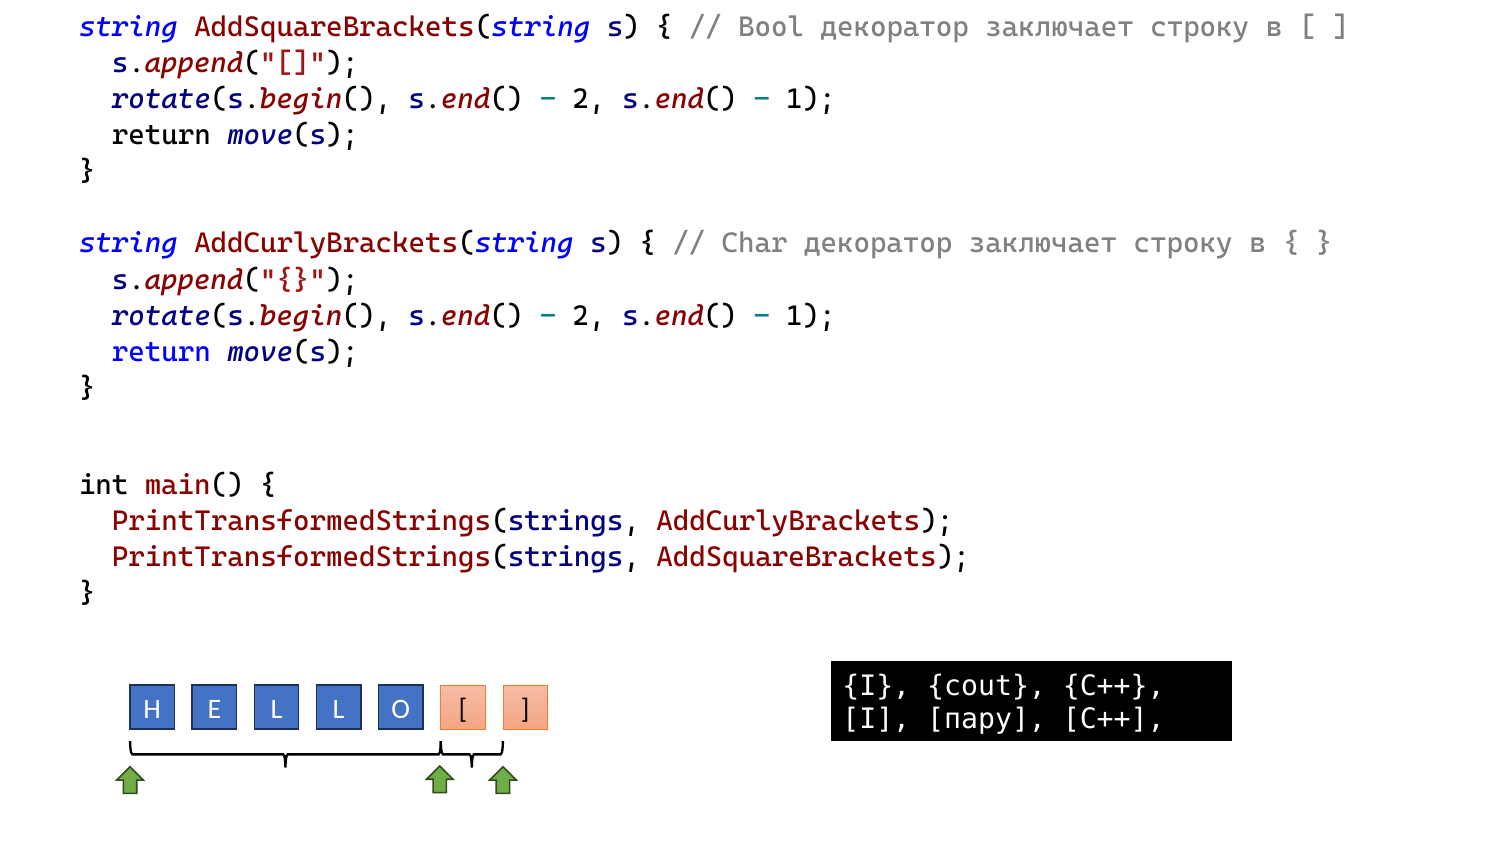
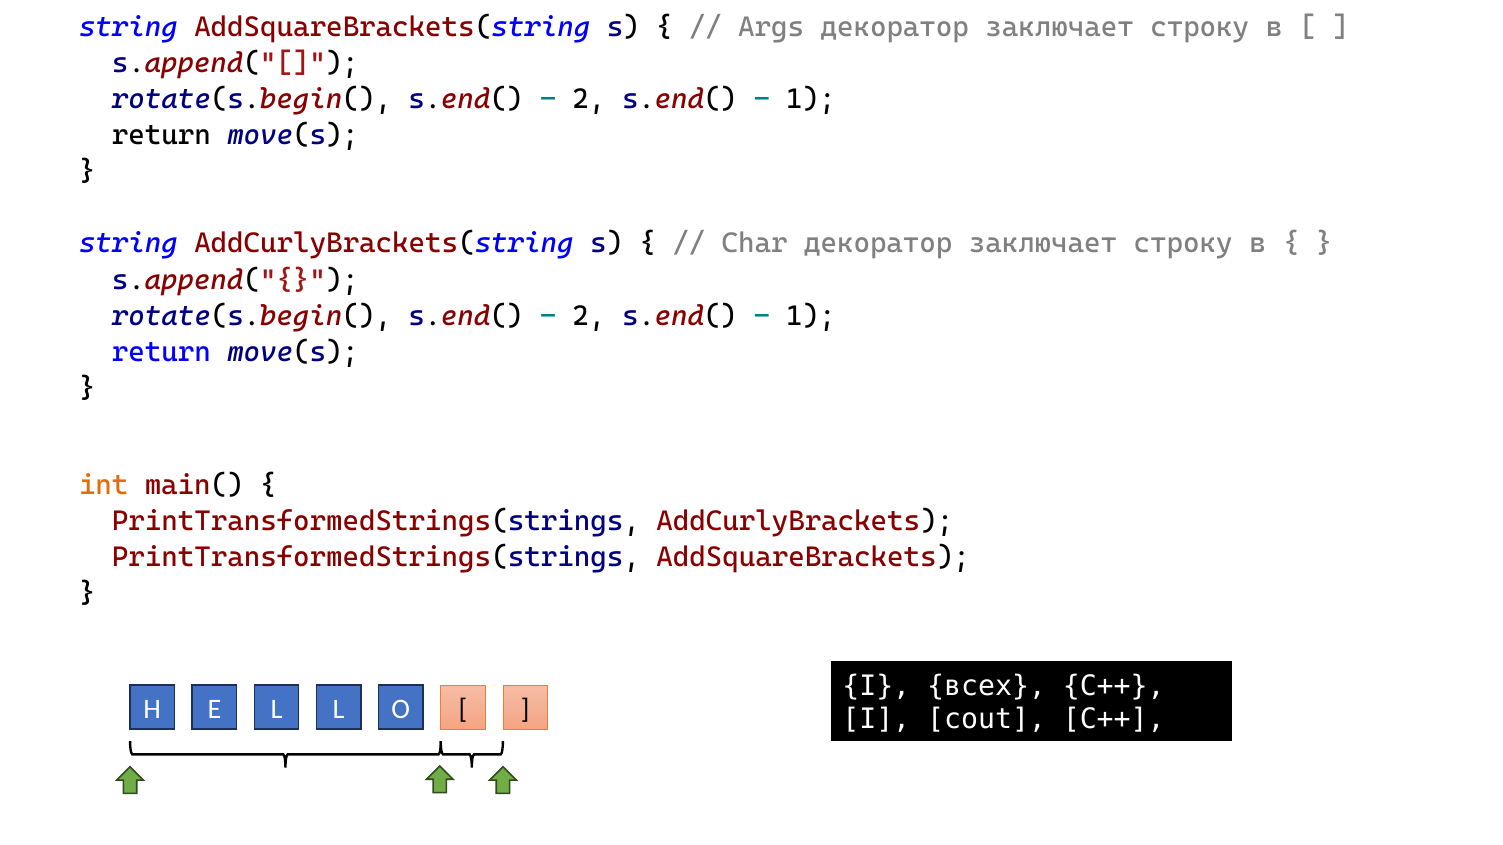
Bool: Bool -> Args (771, 27)
int colour: black -> orange (104, 485)
cout: cout -> всех (987, 686)
пару: пару -> cout (987, 720)
